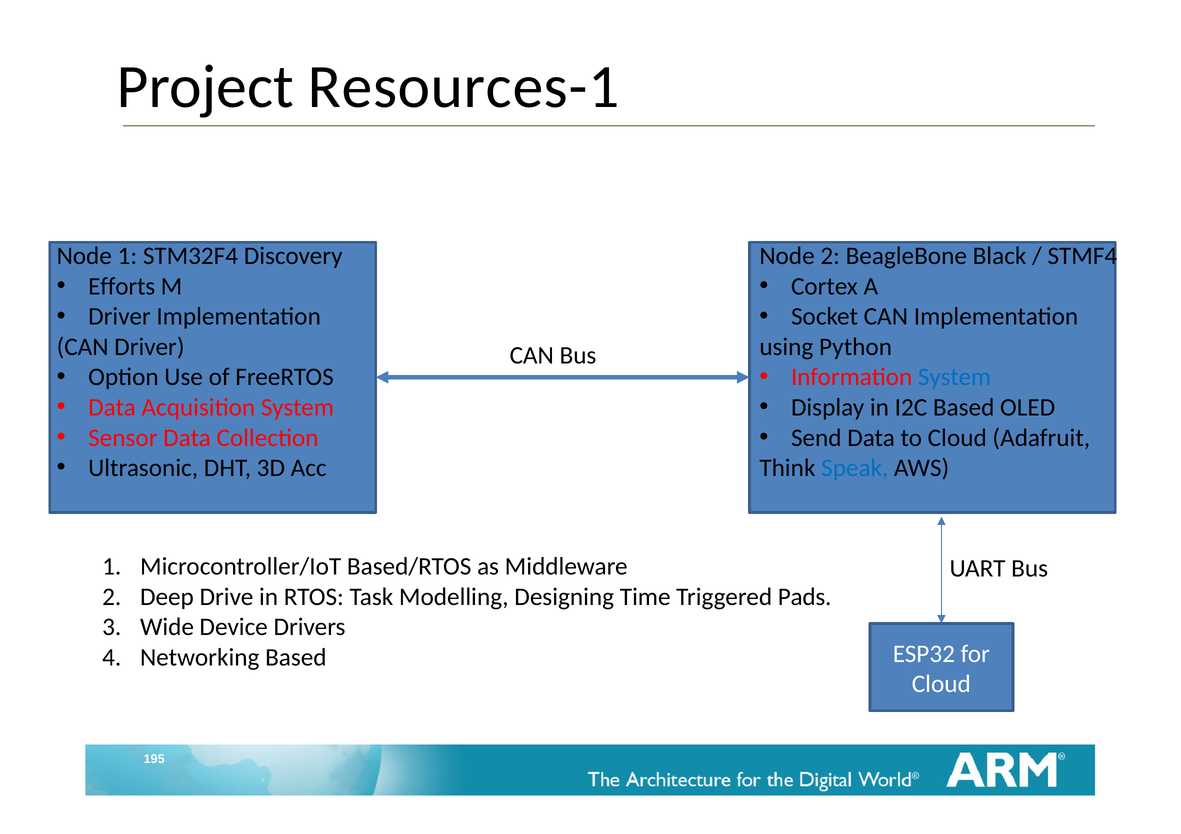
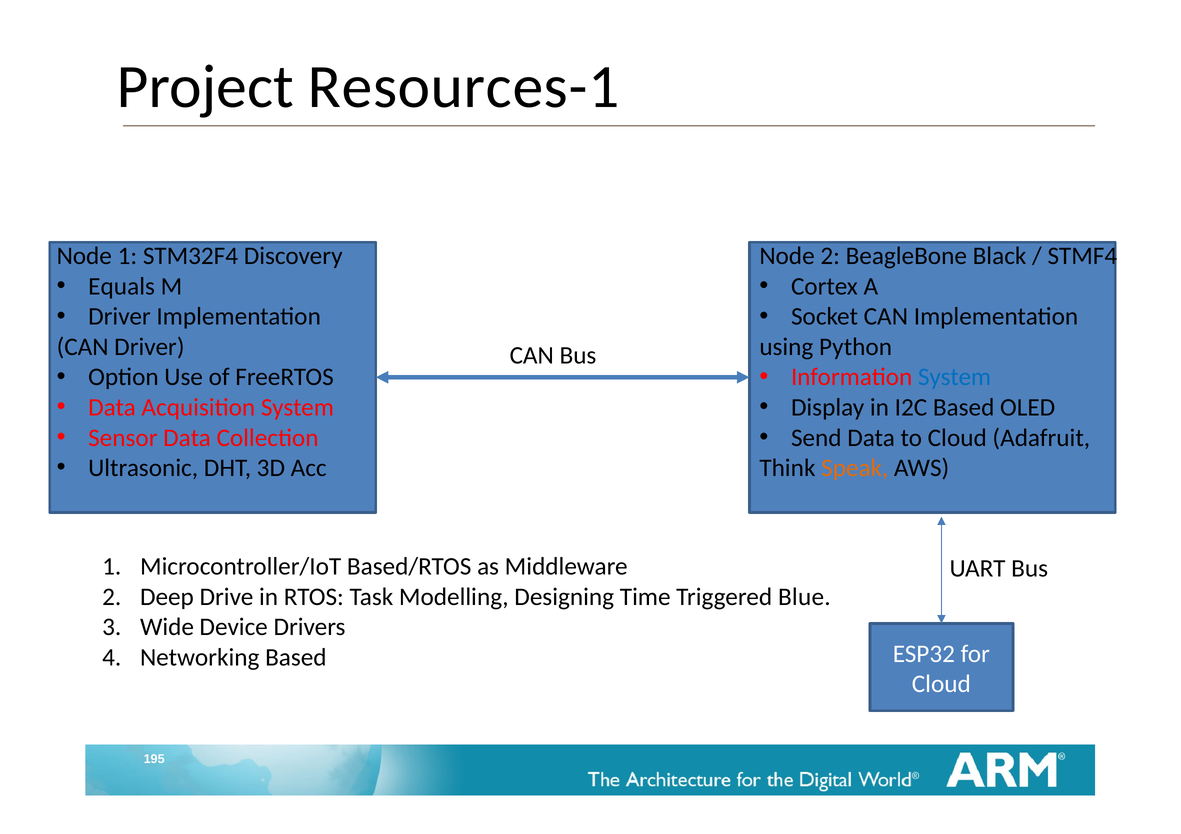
Efforts: Efforts -> Equals (122, 287)
Speak colour: blue -> orange (855, 468)
Pads: Pads -> Blue (804, 597)
